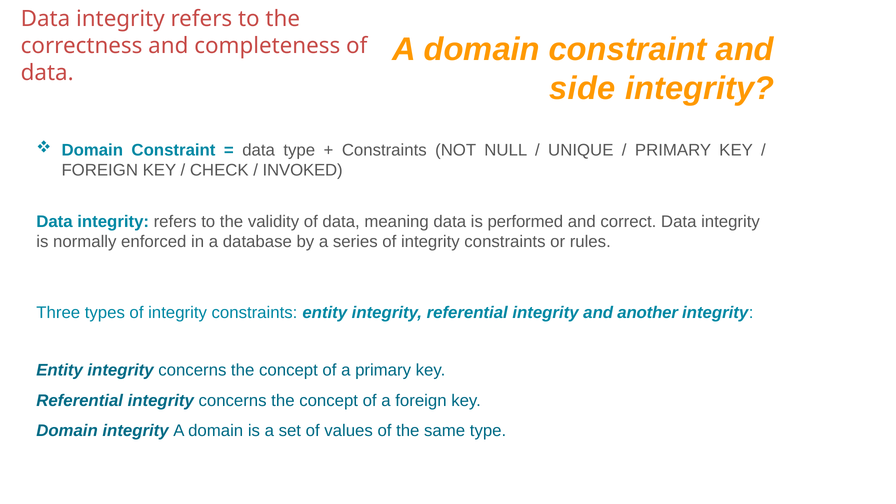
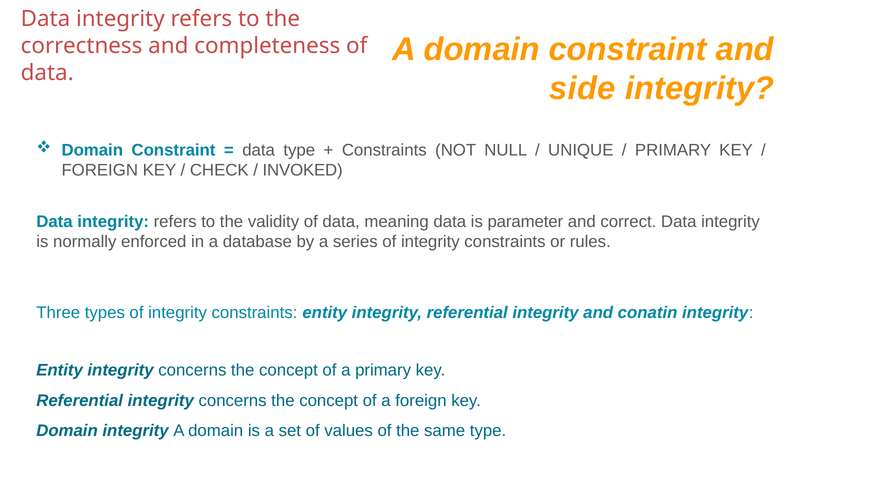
performed: performed -> parameter (525, 222)
another: another -> conatin (648, 313)
